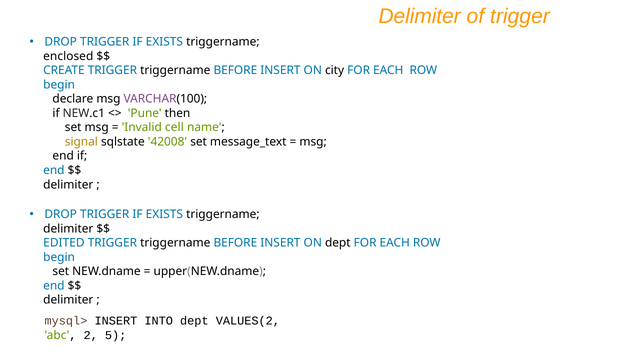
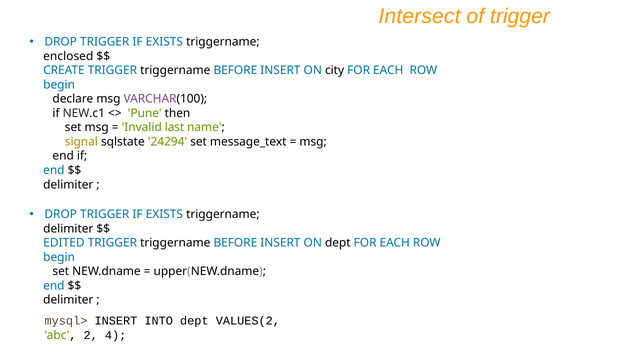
Delimiter: Delimiter -> Intersect (419, 17)
cell: cell -> last (175, 127)
42008: 42008 -> 24294 (167, 142)
5: 5 -> 4 (116, 335)
